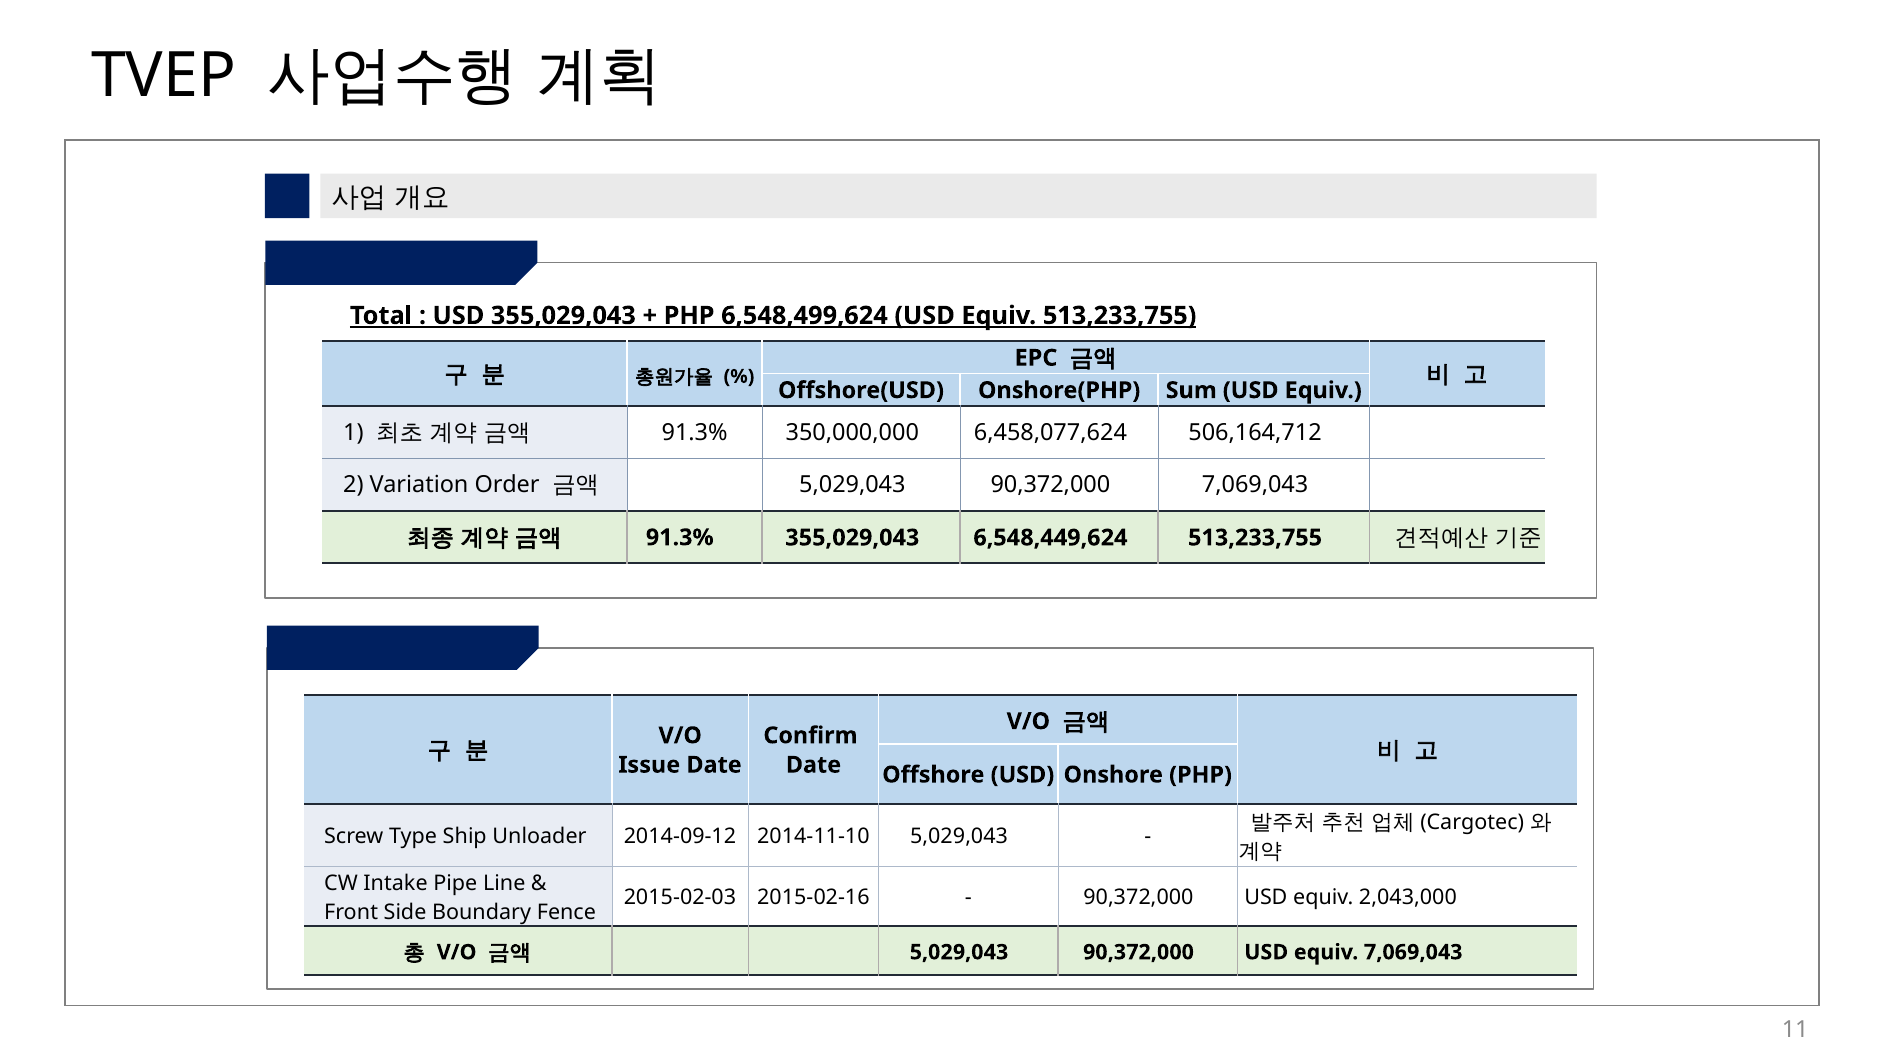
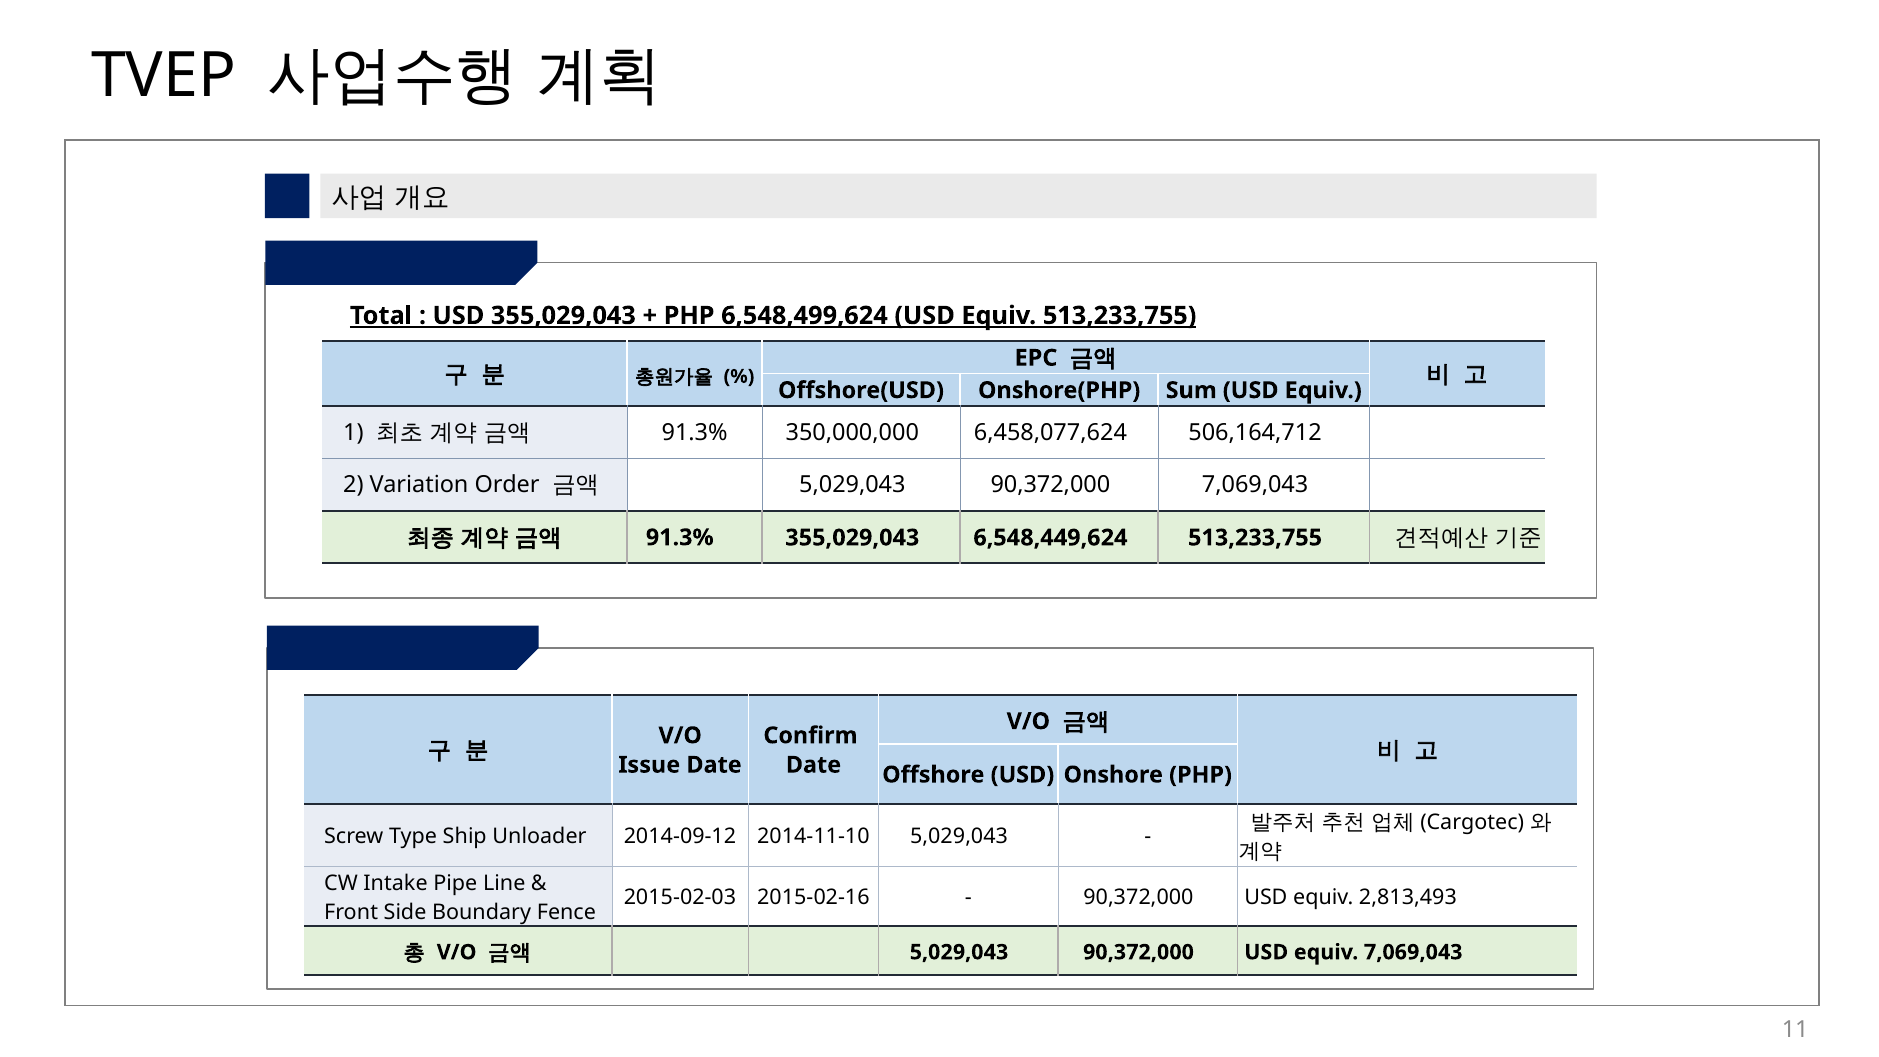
2,043,000: 2,043,000 -> 2,813,493 (1408, 898)
